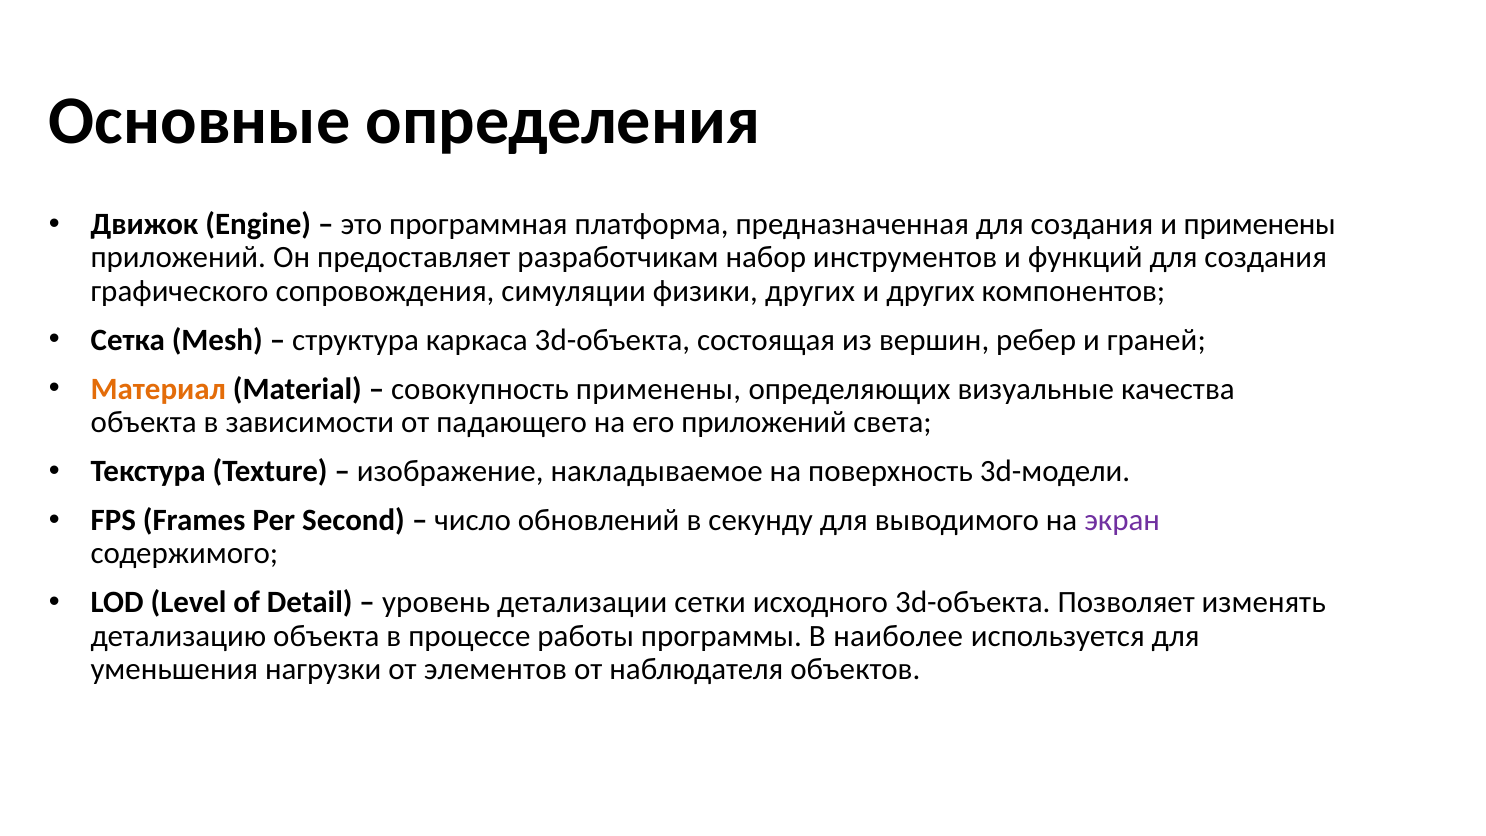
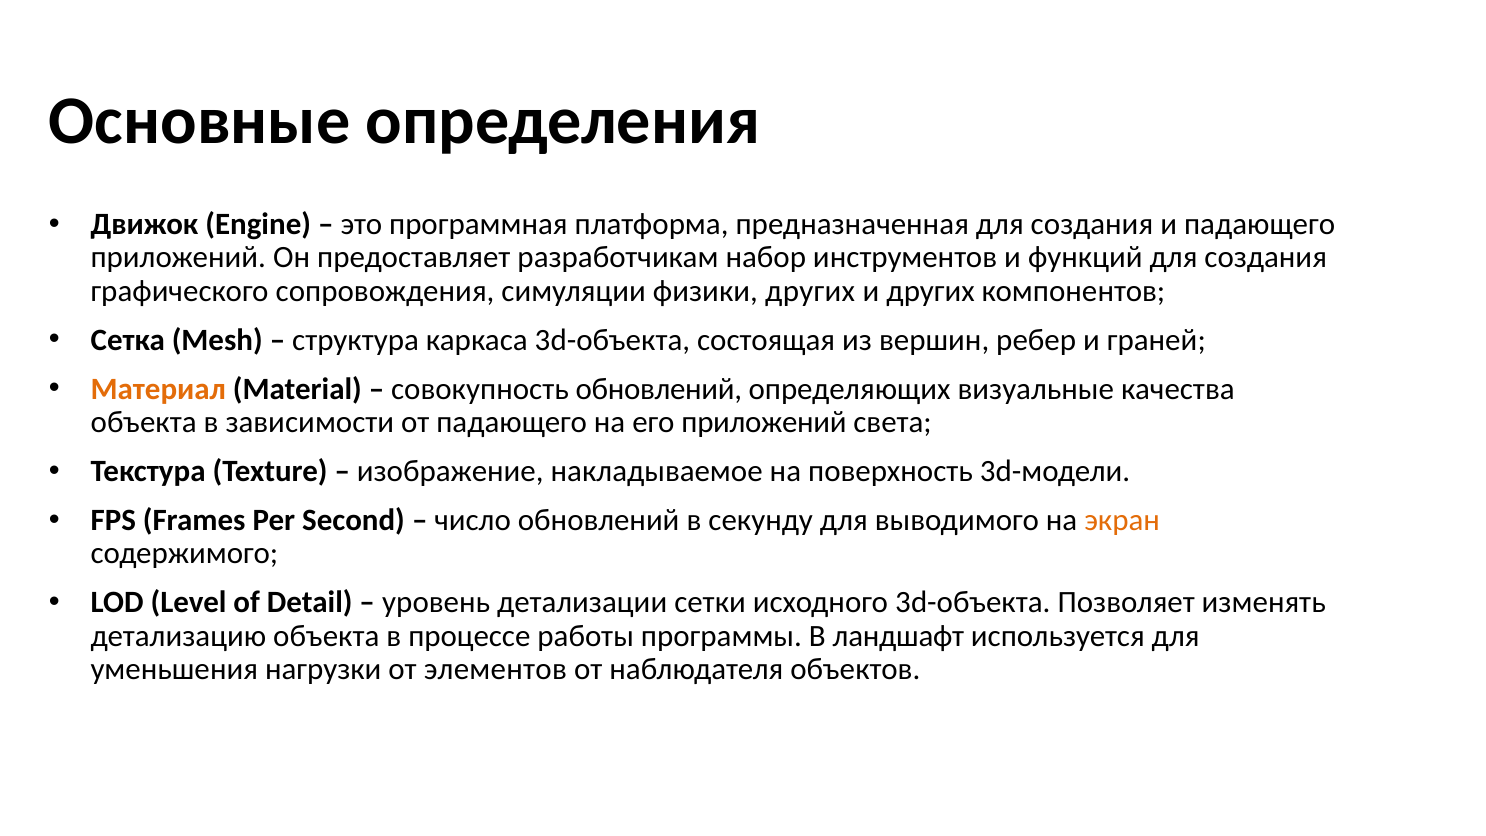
и применены: применены -> падающего (1260, 224)
совокупность применены: применены -> обновлений (659, 389)
экран colour: purple -> orange (1122, 520)
наиболее: наиболее -> ландшафт (898, 636)
